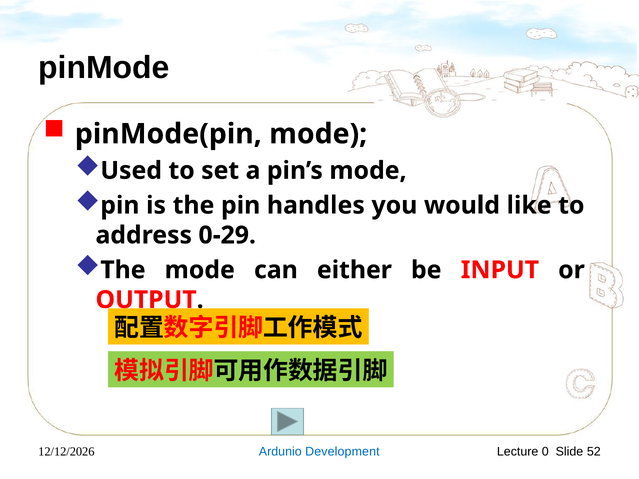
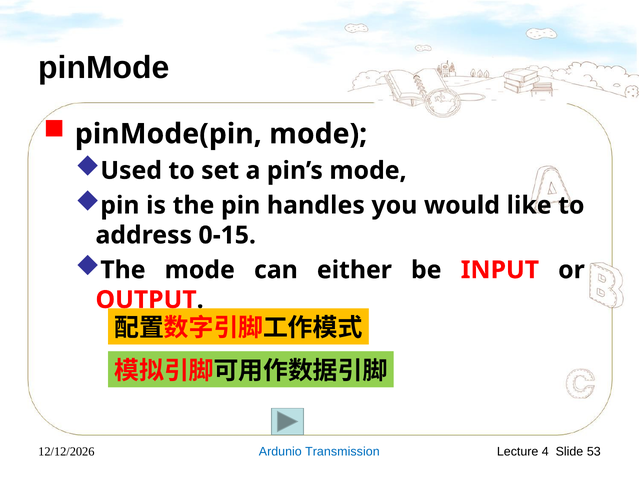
0-29: 0-29 -> 0-15 (227, 235)
Development: Development -> Transmission (342, 452)
0: 0 -> 4 (545, 452)
52: 52 -> 53 (594, 452)
